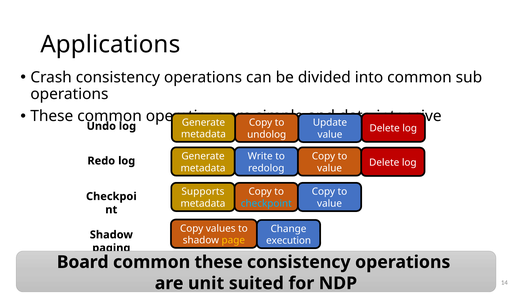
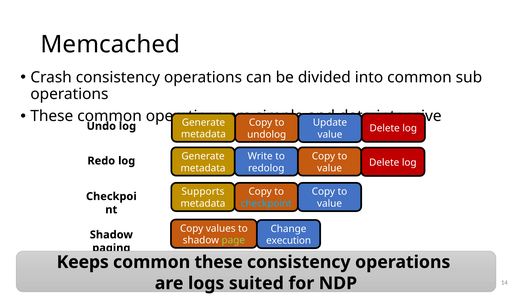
Applications: Applications -> Memcached (110, 45)
page colour: yellow -> light green (233, 240)
Board: Board -> Keeps (83, 262)
unit: unit -> logs (206, 283)
